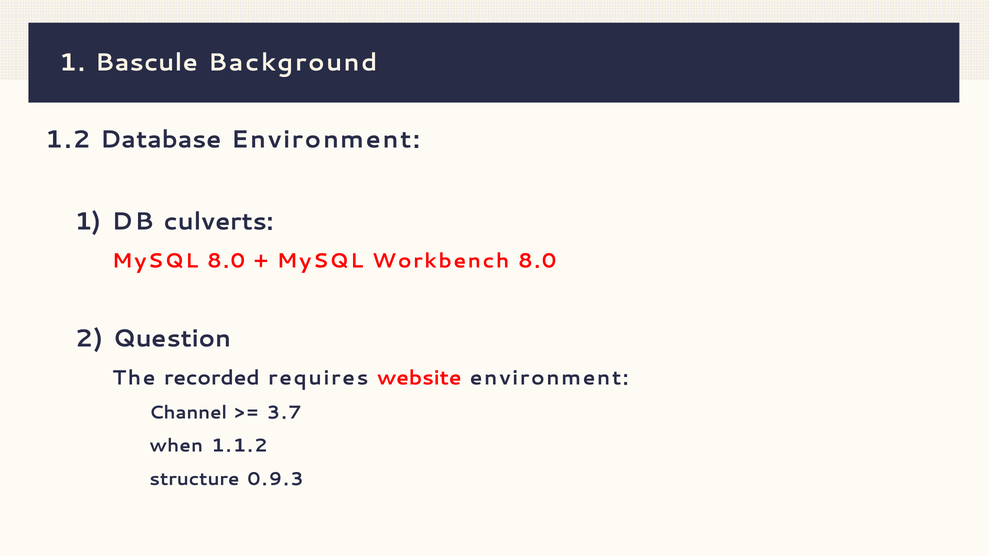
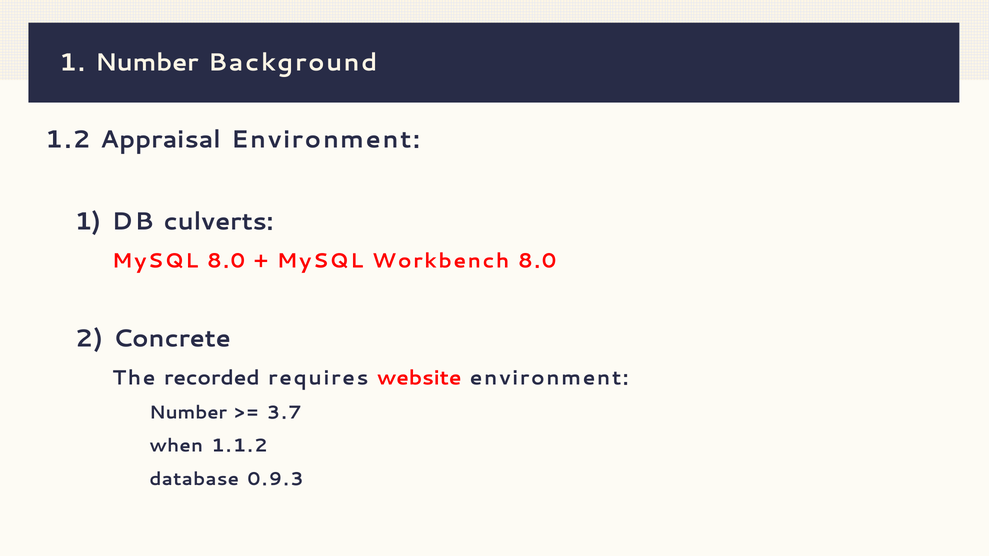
1 Bascule: Bascule -> Number (147, 63)
Database: Database -> Appraisal (161, 140)
Question: Question -> Concrete (172, 339)
Channel: Channel -> Number (188, 413)
structure: structure -> database (194, 479)
